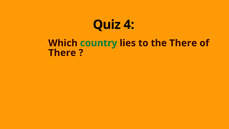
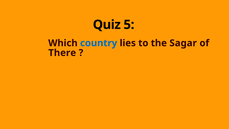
4: 4 -> 5 (129, 25)
country colour: green -> blue (99, 43)
the There: There -> Sagar (183, 43)
